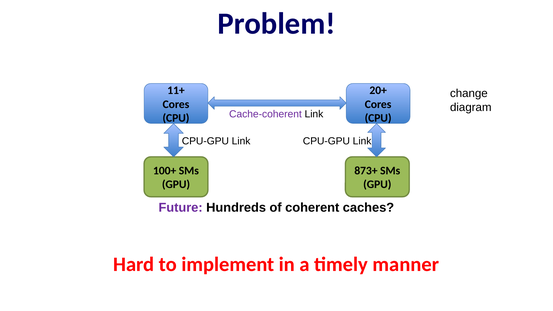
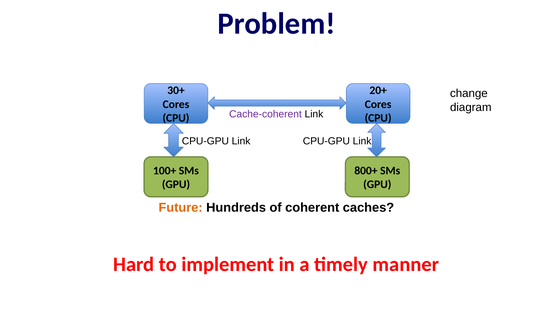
11+: 11+ -> 30+ (176, 90)
873+: 873+ -> 800+ (366, 171)
Future colour: purple -> orange (181, 208)
